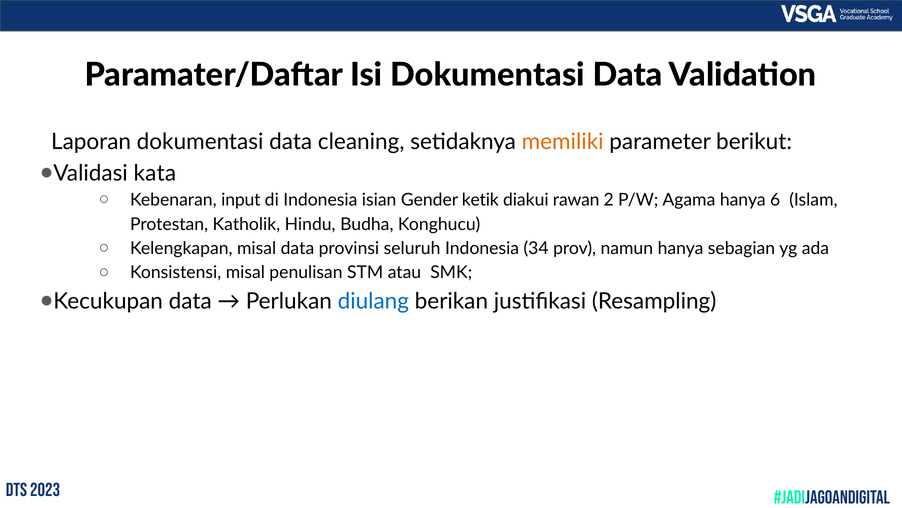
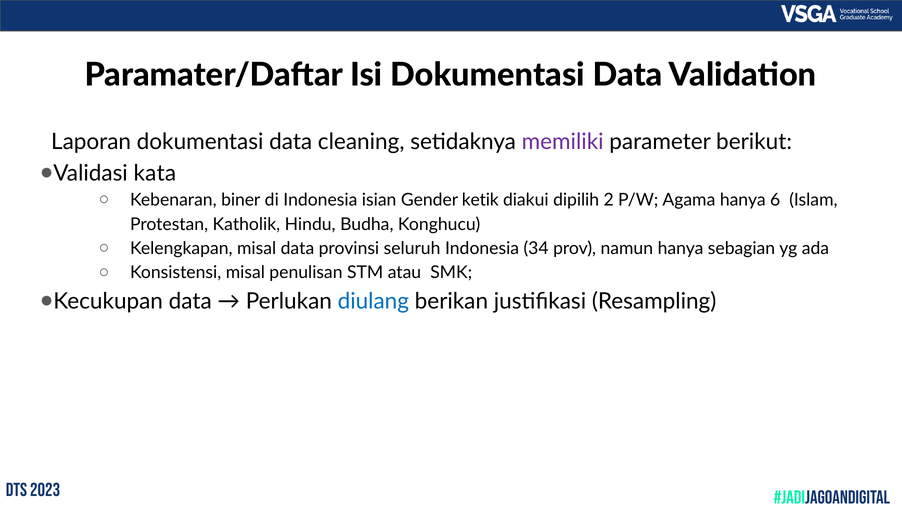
memiliki colour: orange -> purple (563, 142)
input: input -> biner (241, 200)
rawan: rawan -> dipilih (576, 200)
